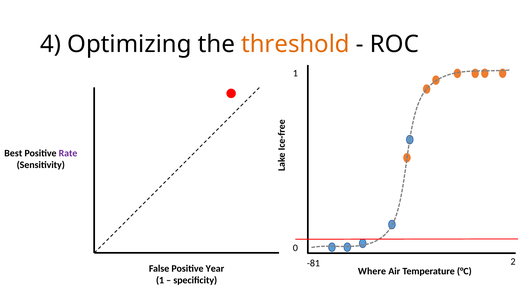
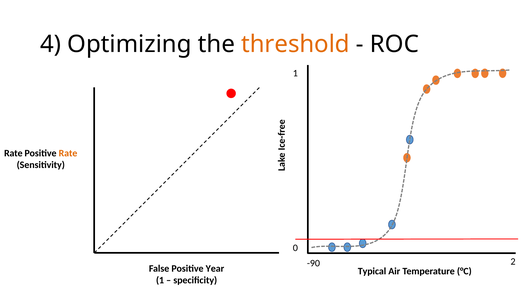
Best: Best -> Rate (13, 153)
Rate colour: purple -> orange (68, 153)
-81: -81 -> -90 (313, 263)
Where: Where -> Typical (372, 271)
